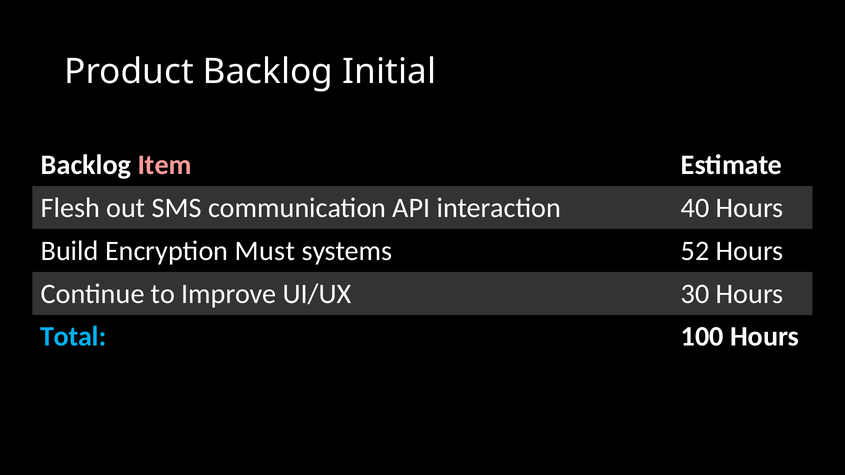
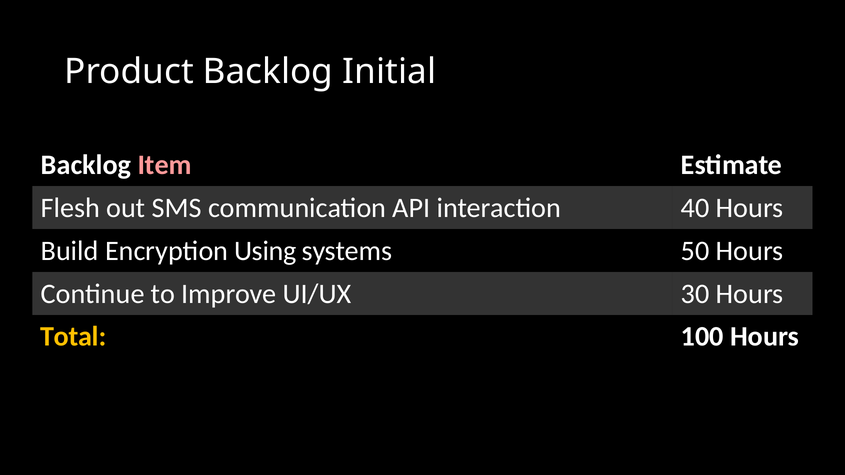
Must: Must -> Using (265, 251)
52: 52 -> 50 (695, 251)
Total colour: light blue -> yellow (73, 337)
